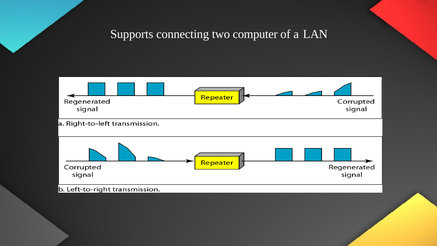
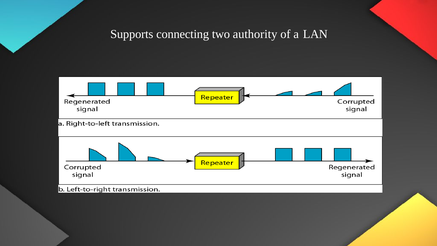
computer: computer -> authority (255, 34)
